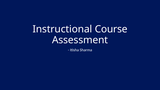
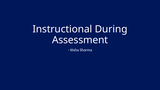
Course: Course -> During (111, 29)
